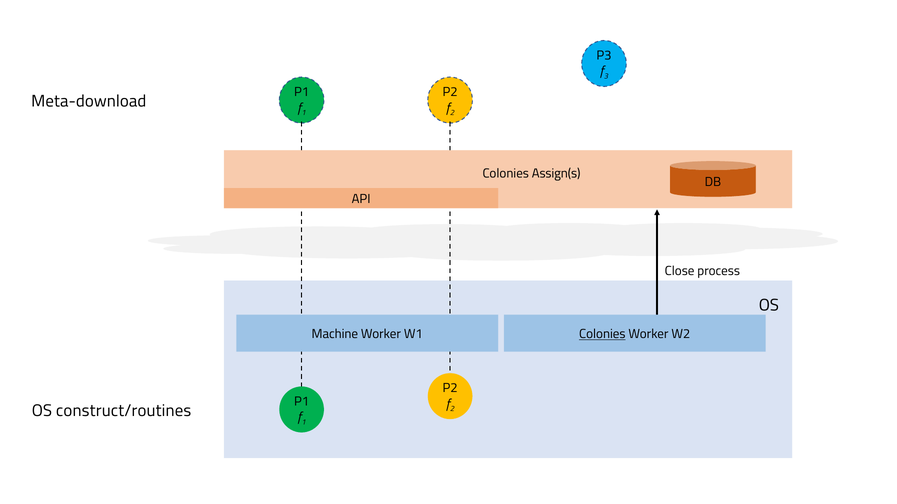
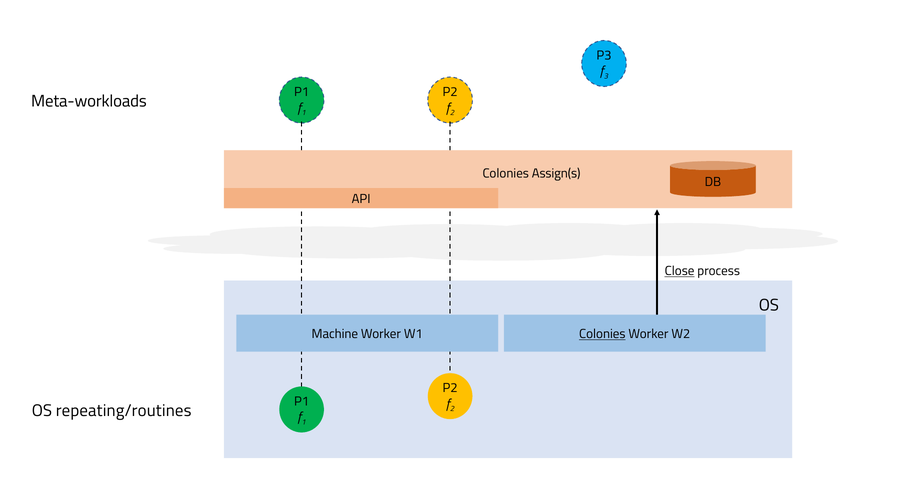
Meta-download: Meta-download -> Meta-workloads (89, 101)
Close underline: none -> present (680, 271)
construct/routines: construct/routines -> repeating/routines (124, 411)
